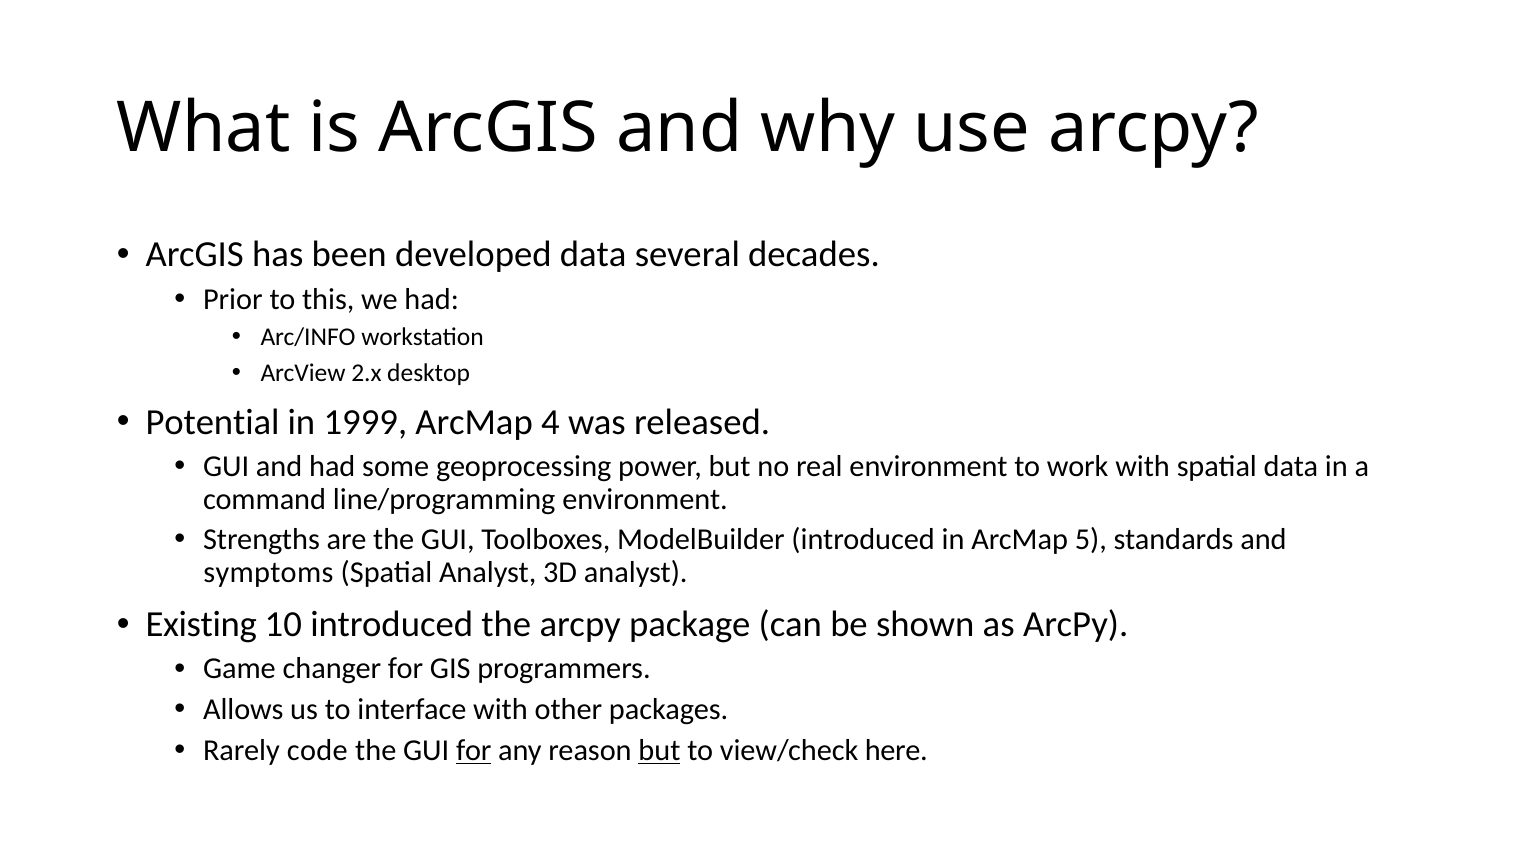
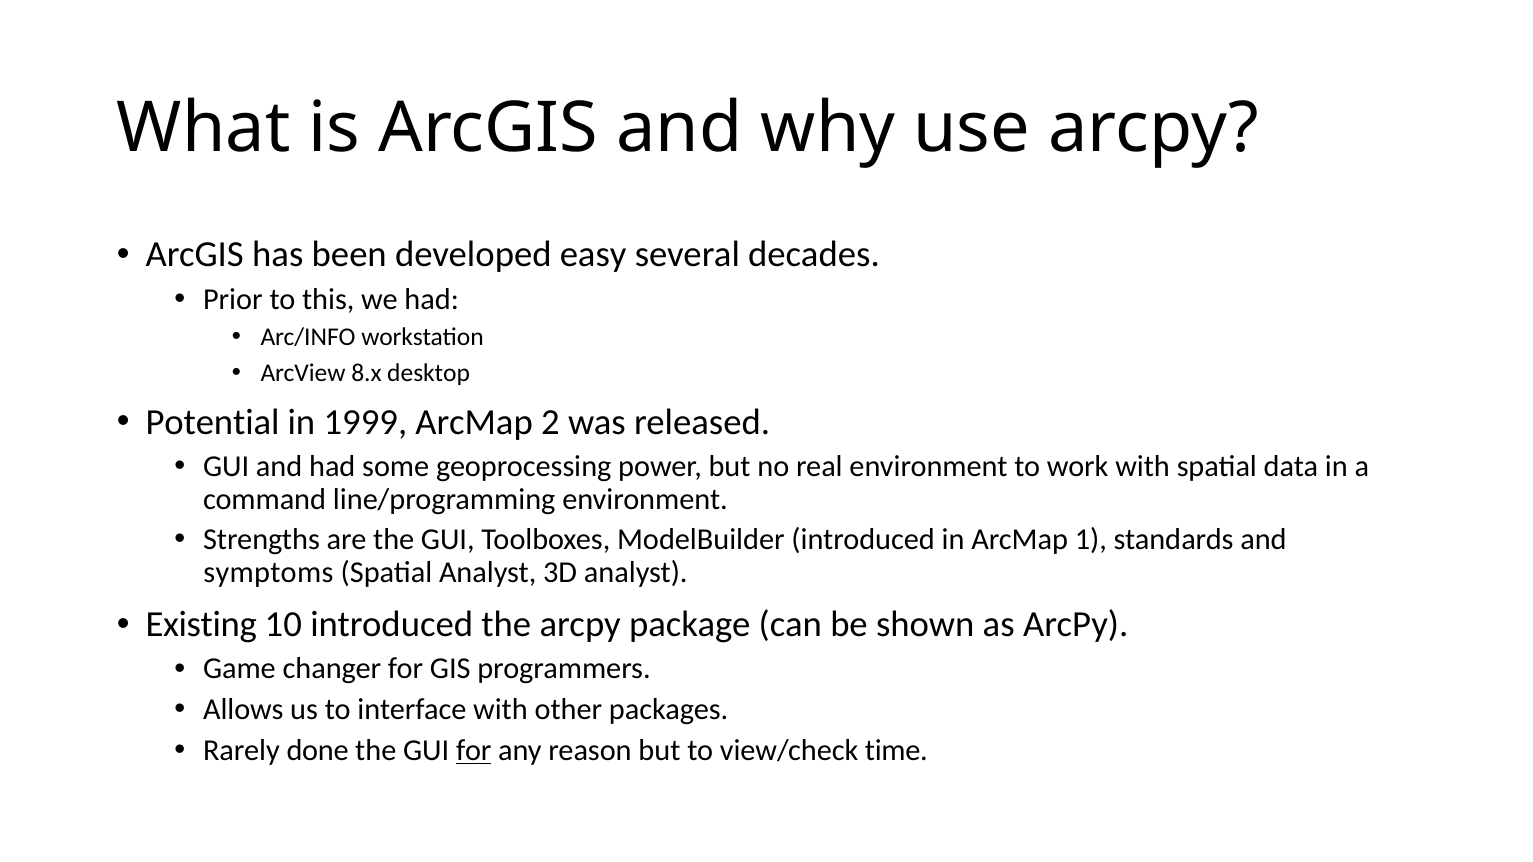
developed data: data -> easy (593, 255)
2.x: 2.x -> 8.x (367, 373)
4: 4 -> 2 (550, 422)
5: 5 -> 1 (1091, 540)
code: code -> done (318, 751)
but underline: present -> none (659, 751)
here: here -> time (896, 751)
